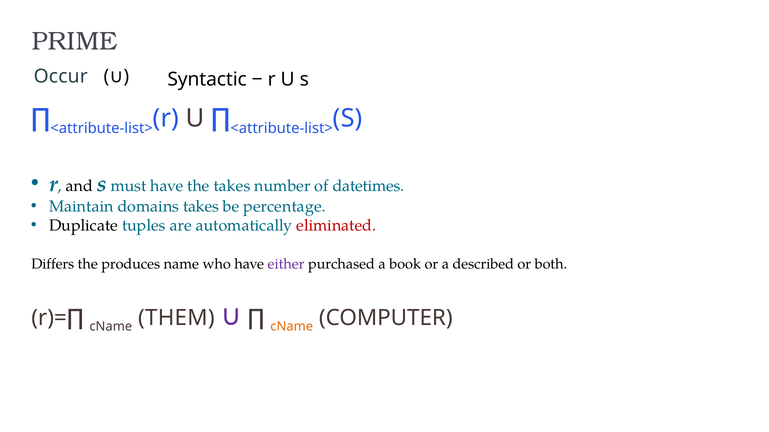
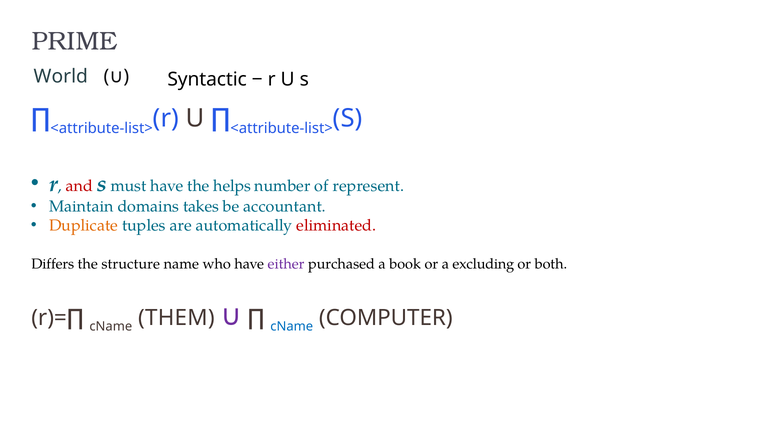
Occur: Occur -> World (61, 77)
and colour: black -> red (79, 186)
the takes: takes -> helps (232, 186)
datetimes: datetimes -> represent (368, 186)
percentage: percentage -> accountant (285, 207)
Duplicate colour: black -> orange (84, 226)
produces: produces -> structure (131, 264)
described: described -> excluding (483, 264)
cName colour: orange -> blue (292, 327)
